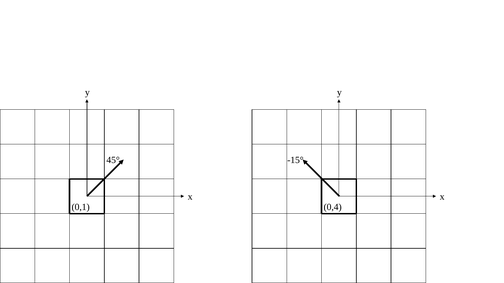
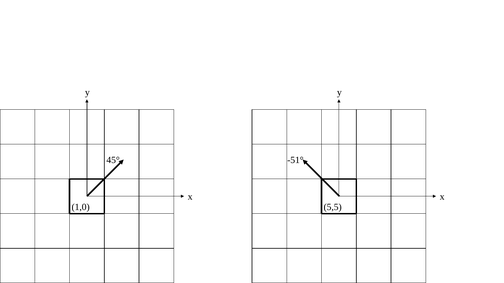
-15°: -15° -> -51° (295, 160)
0,1: 0,1 -> 1,0 (81, 207)
0,4: 0,4 -> 5,5 (333, 207)
